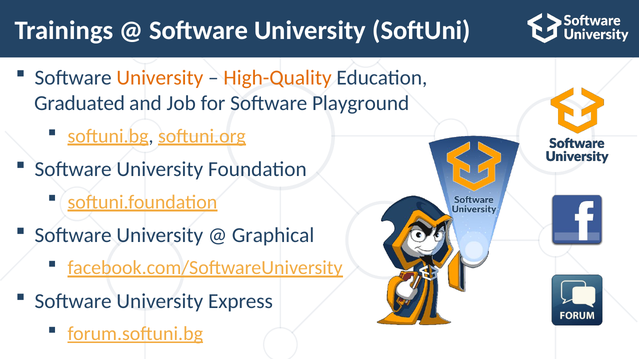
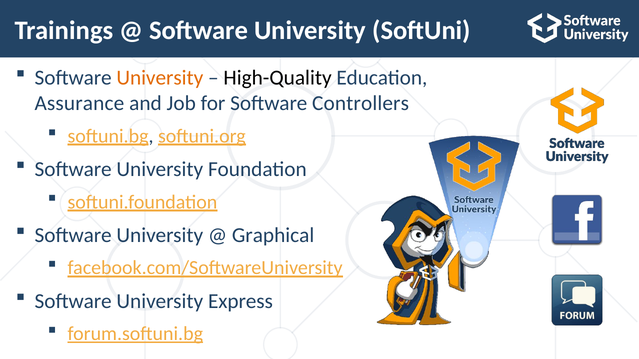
High-Quality colour: orange -> black (278, 78)
Graduated: Graduated -> Assurance (79, 104)
Playground: Playground -> Controllers (361, 104)
